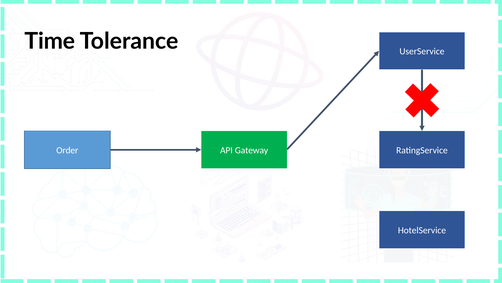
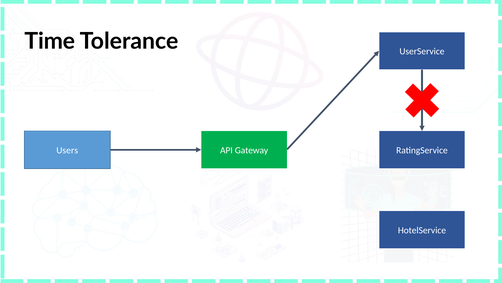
Order: Order -> Users (67, 150)
